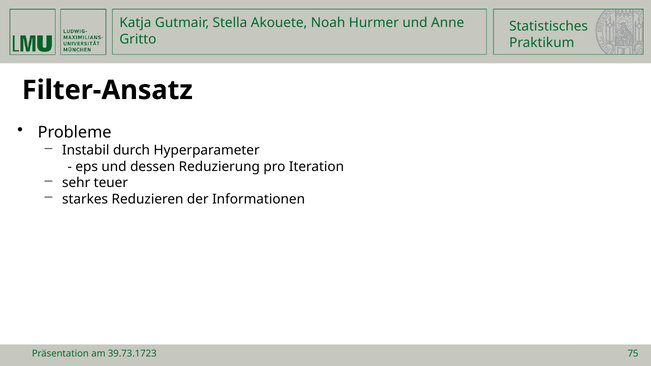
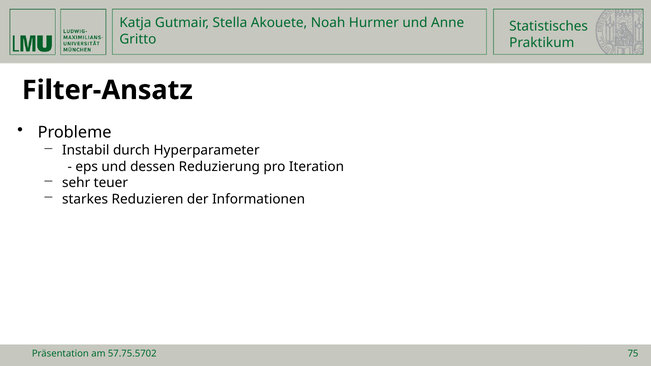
39.73.1723: 39.73.1723 -> 57.75.5702 (132, 354)
